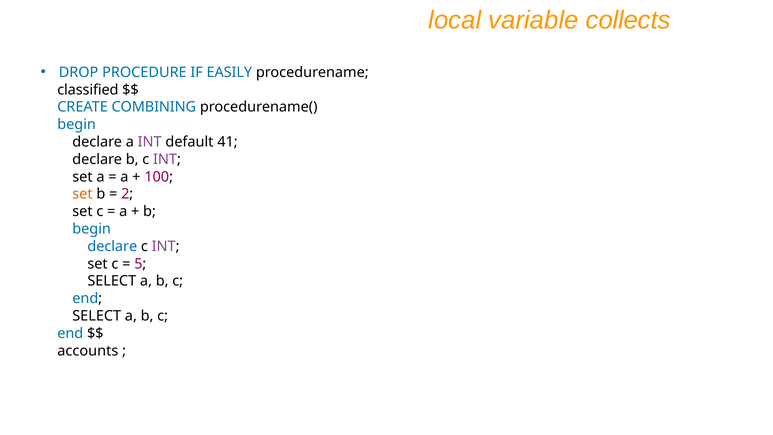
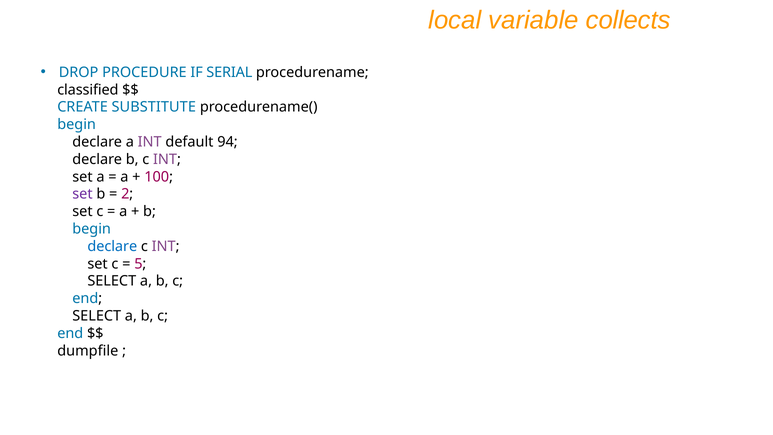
EASILY: EASILY -> SERIAL (229, 72)
COMBINING: COMBINING -> SUBSTITUTE (154, 107)
41: 41 -> 94 (228, 142)
set colour: orange -> purple (82, 194)
accounts: accounts -> dumpfile (88, 351)
